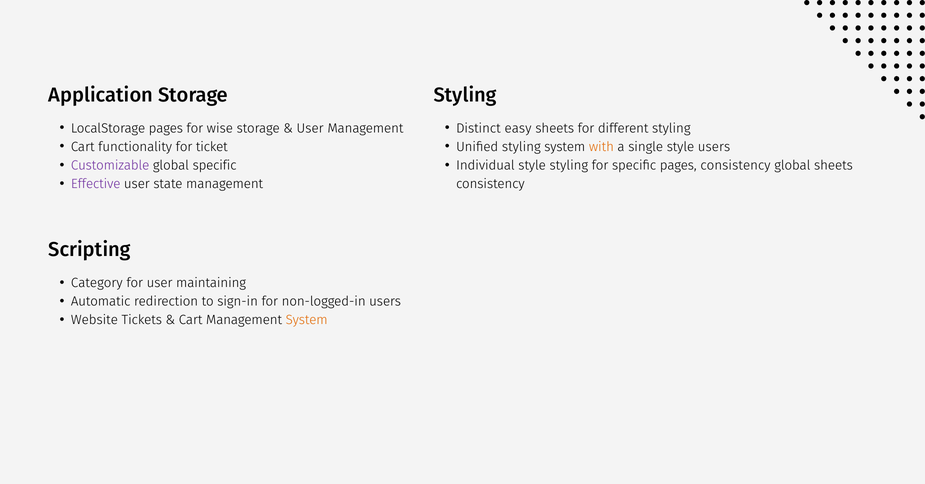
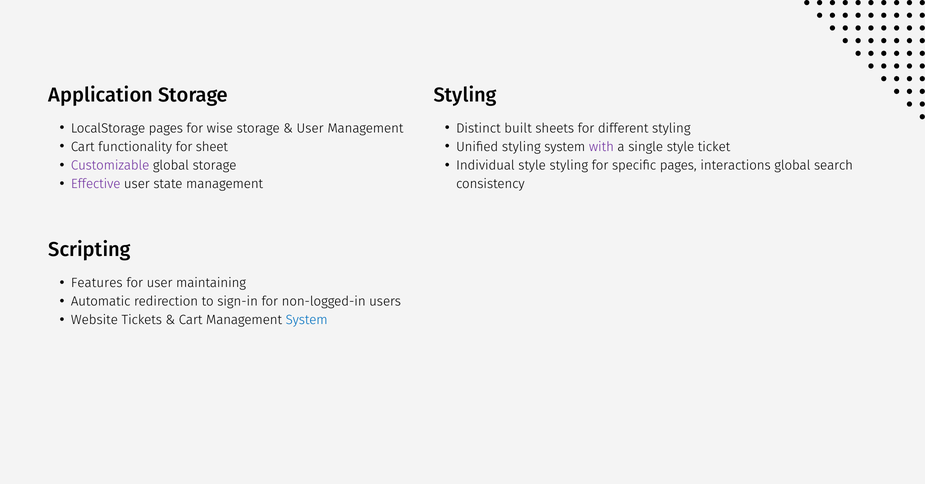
easy: easy -> built (518, 128)
ticket: ticket -> sheet (212, 147)
with colour: orange -> purple (601, 147)
style users: users -> ticket (714, 147)
global specific: specific -> storage (215, 165)
pages consistency: consistency -> interactions (736, 165)
global sheets: sheets -> search (833, 165)
Category: Category -> Features (97, 283)
System colour: orange -> blue (307, 320)
